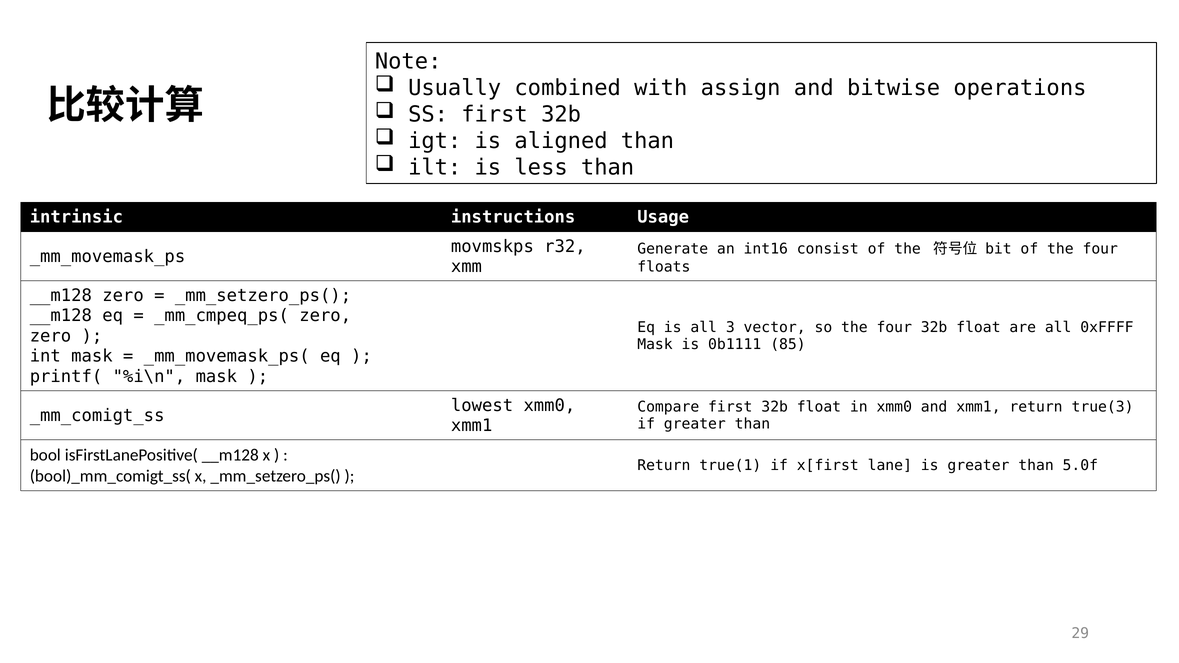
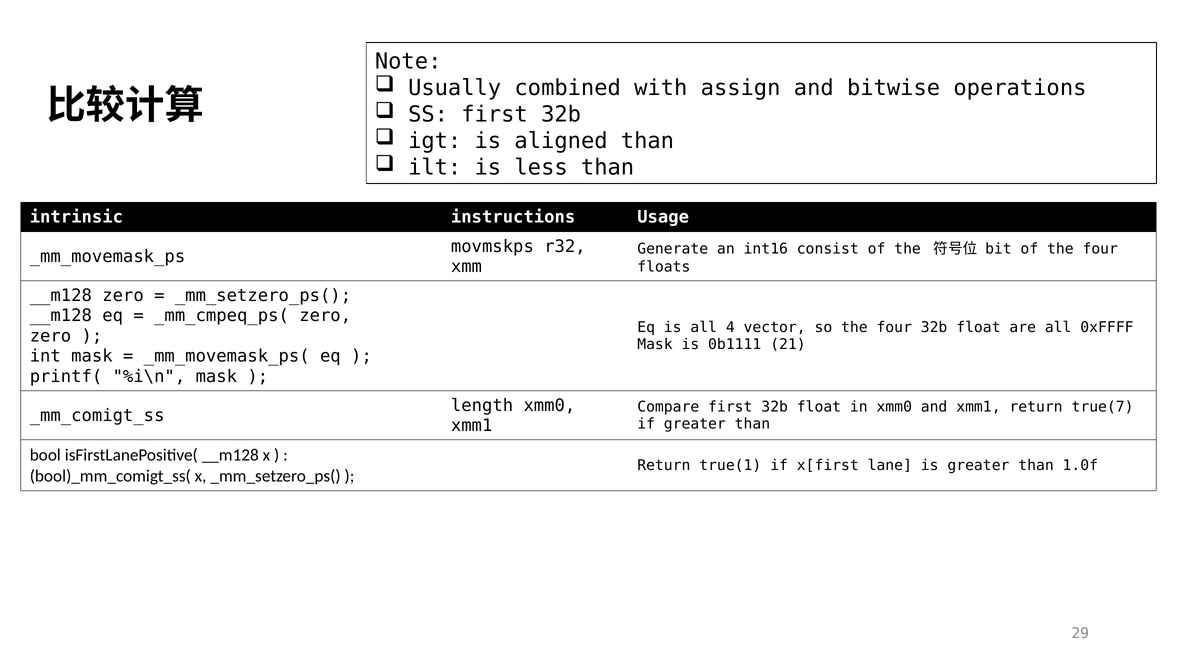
3: 3 -> 4 (730, 327)
85: 85 -> 21 (788, 345)
lowest: lowest -> length (482, 406)
true(3: true(3 -> true(7 (1103, 407)
5.0f: 5.0f -> 1.0f (1080, 466)
